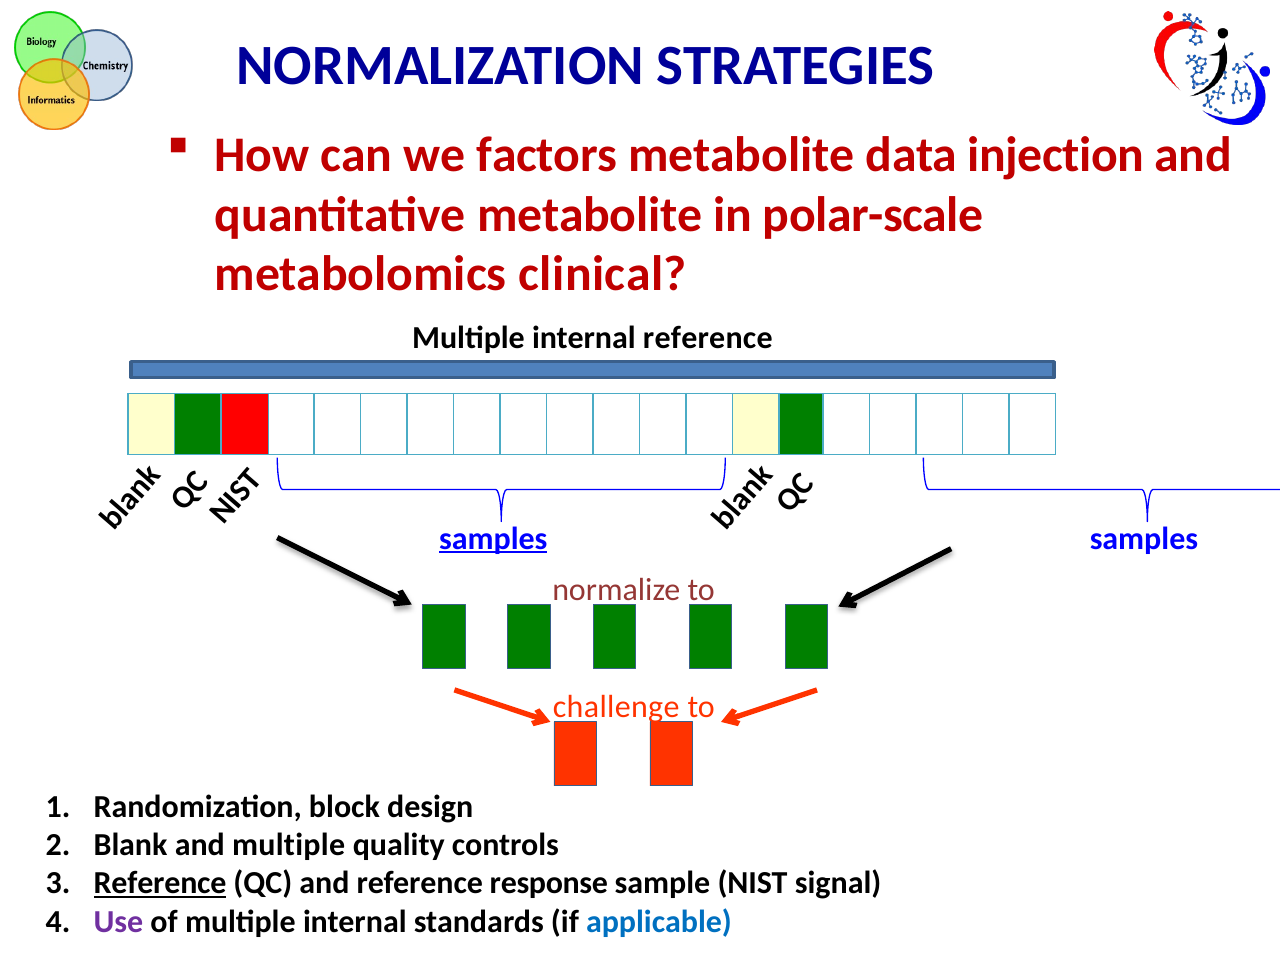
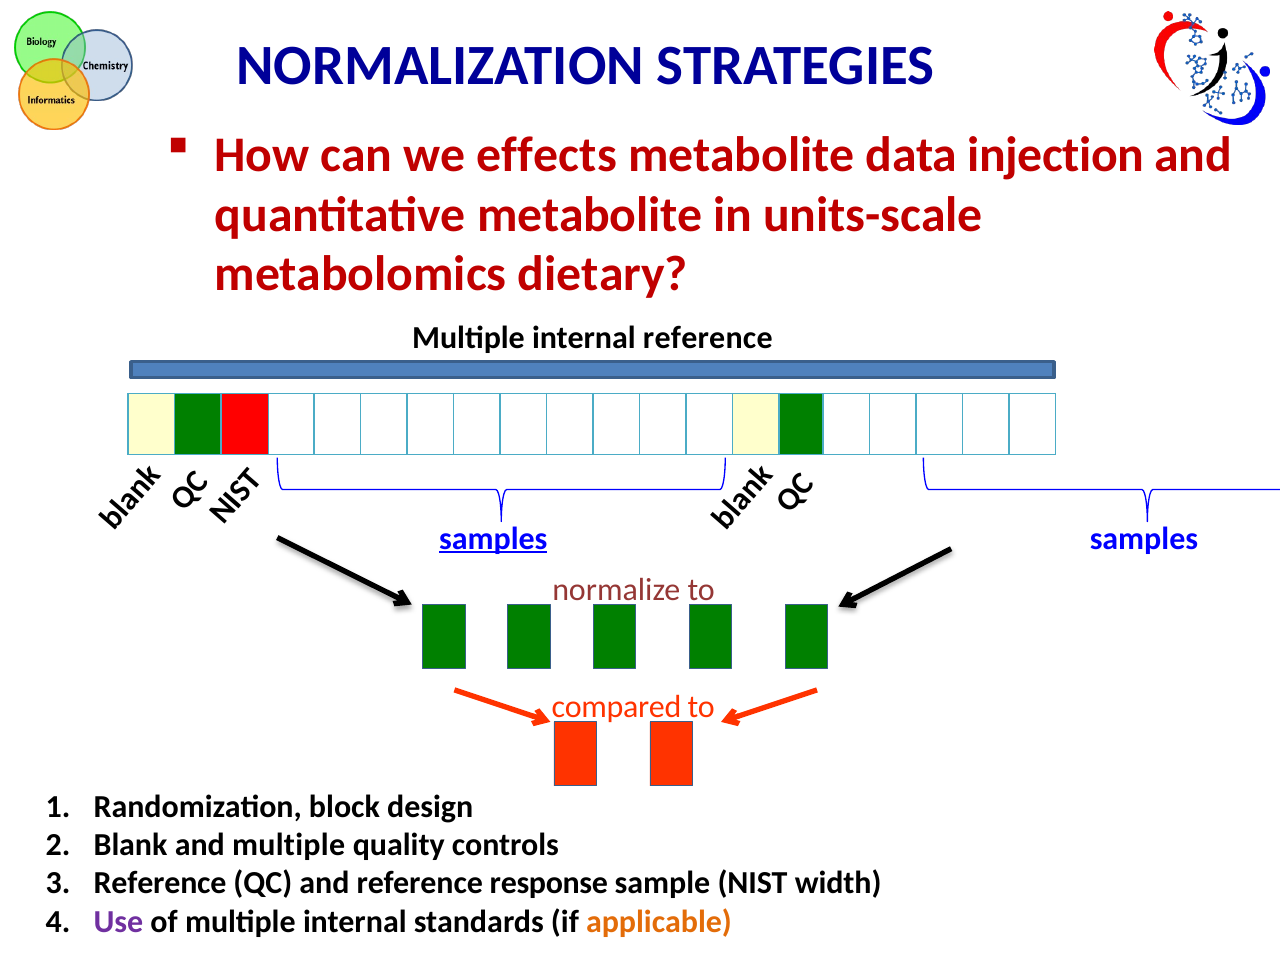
factors: factors -> effects (547, 155)
polar-scale: polar-scale -> units-scale (873, 215)
clinical: clinical -> dietary (603, 275)
challenge: challenge -> compared (616, 707)
Reference underline: present -> none (160, 883)
signal: signal -> width (838, 883)
applicable colour: blue -> orange (659, 922)
